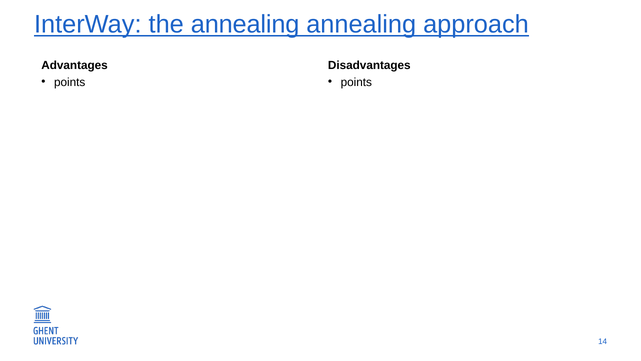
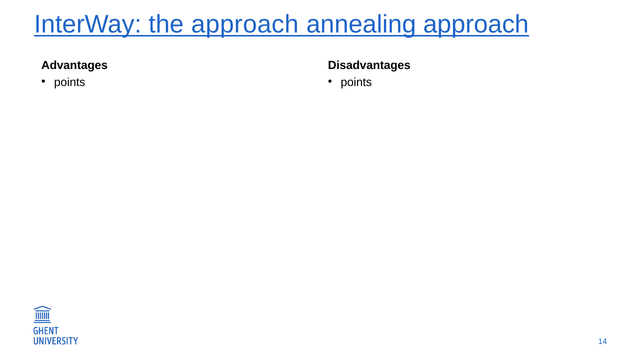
the annealing: annealing -> approach (245, 25)
